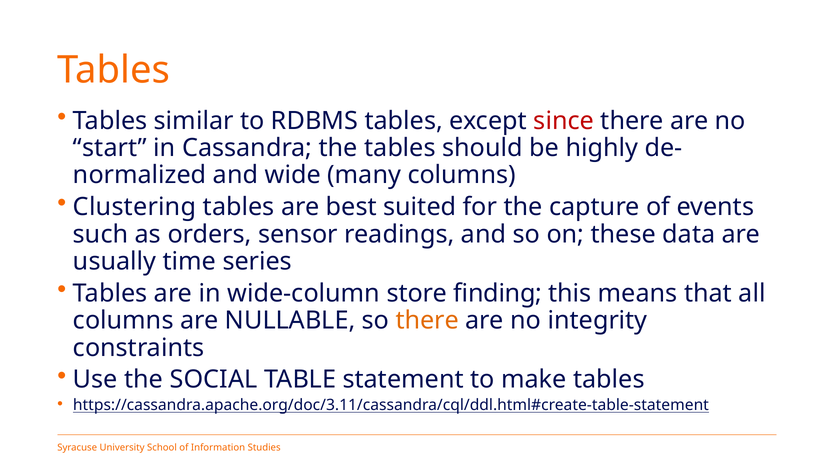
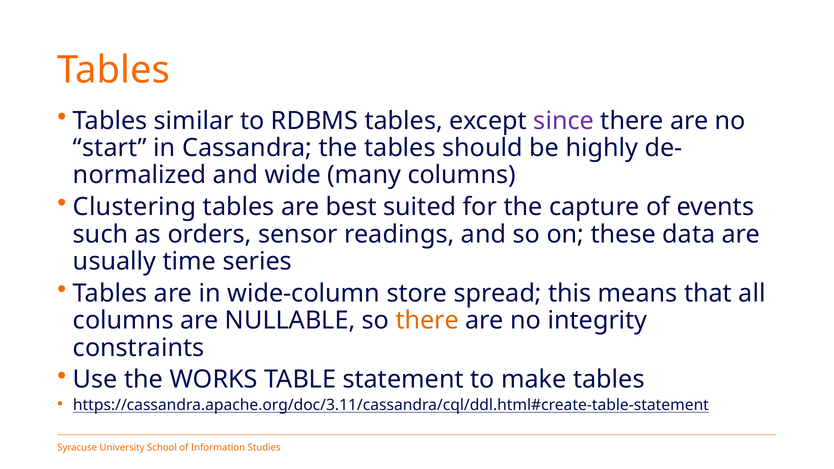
since colour: red -> purple (564, 121)
finding: finding -> spread (498, 293)
SOCIAL: SOCIAL -> WORKS (214, 380)
